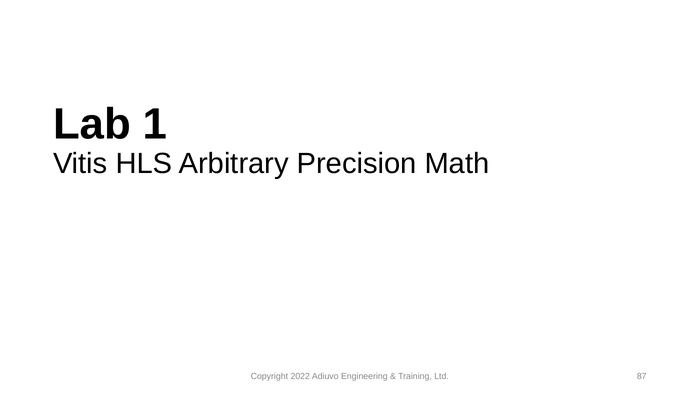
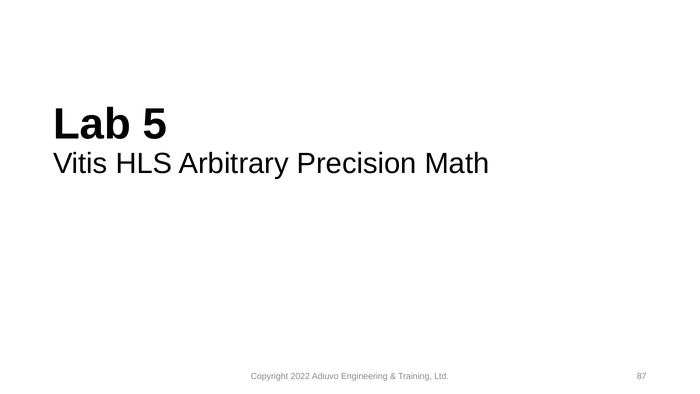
1: 1 -> 5 (155, 124)
